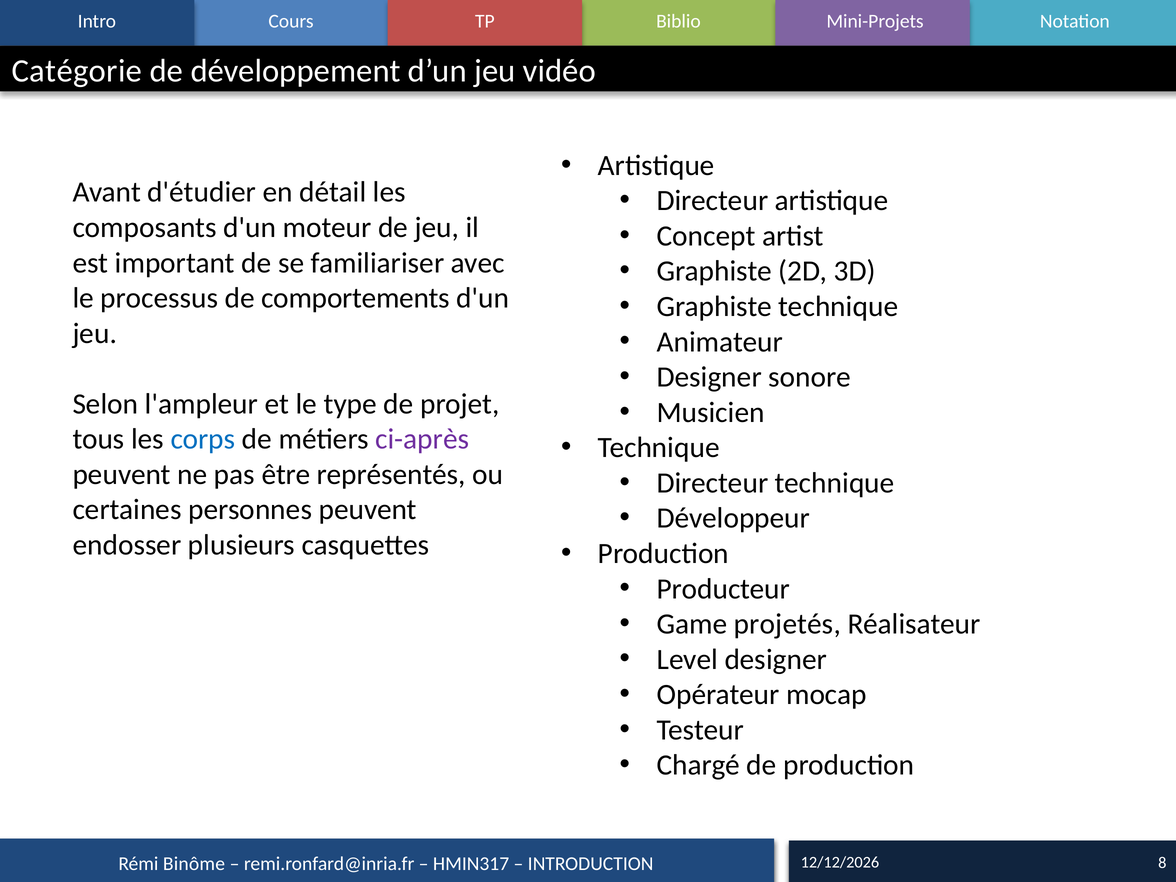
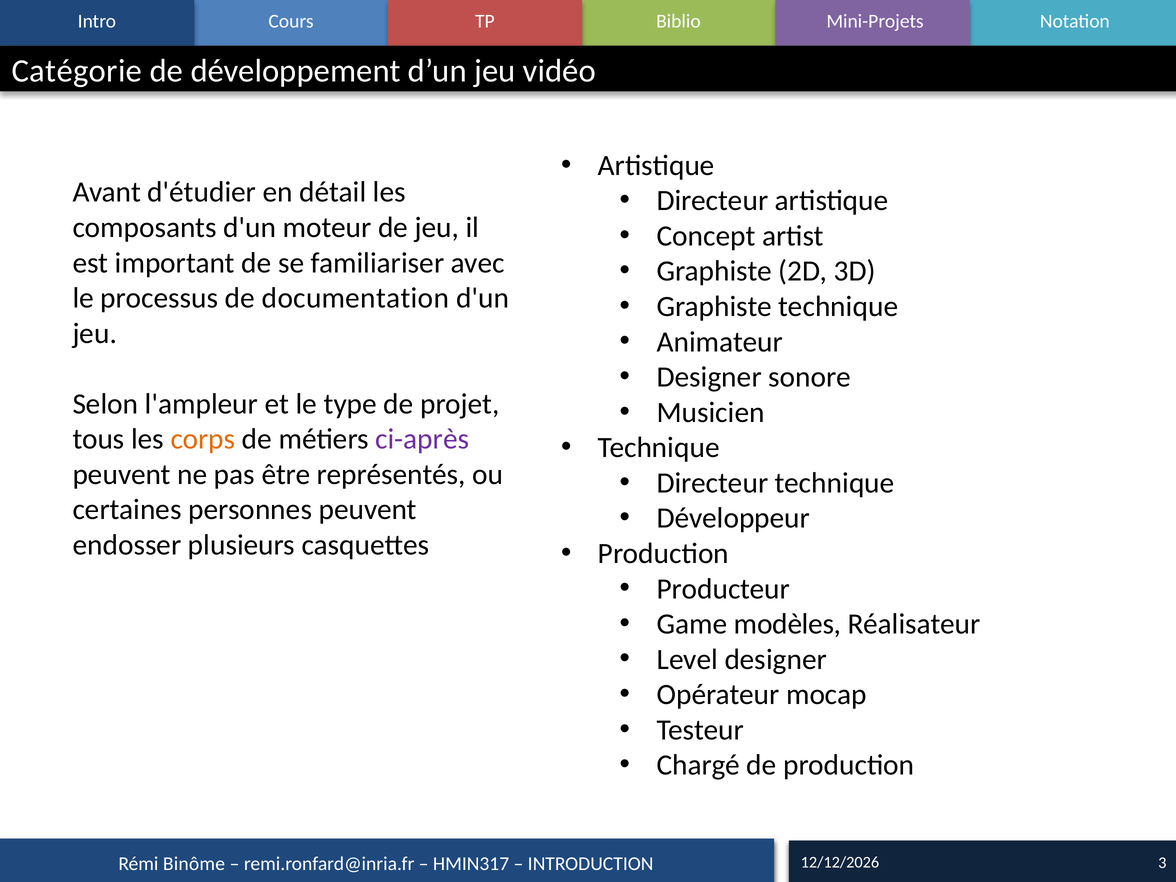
comportements: comportements -> documentation (355, 298)
corps colour: blue -> orange (203, 439)
projetés: projetés -> modèles (788, 624)
8: 8 -> 3 (1162, 863)
